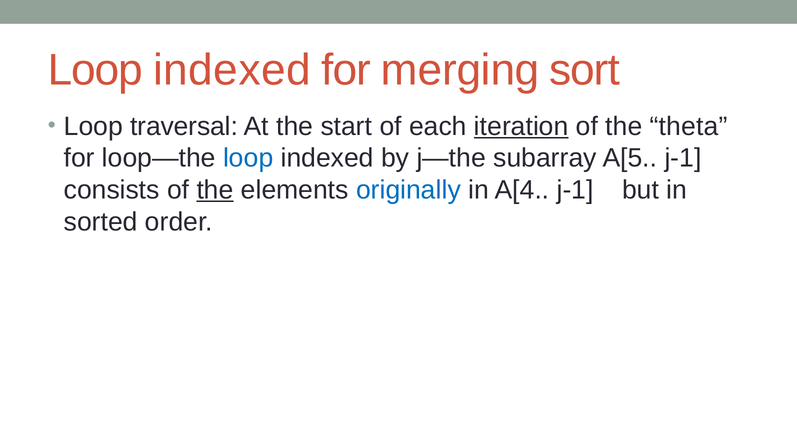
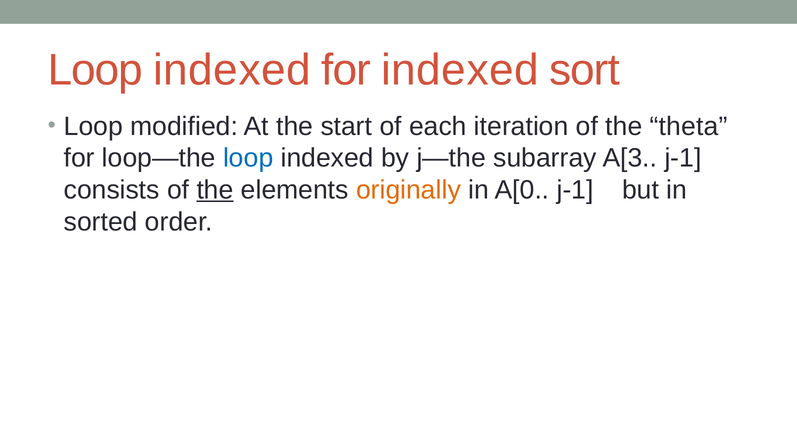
for merging: merging -> indexed (460, 70)
traversal: traversal -> modified (184, 126)
iteration underline: present -> none (521, 126)
A[5: A[5 -> A[3 (630, 158)
originally colour: blue -> orange (408, 190)
A[4: A[4 -> A[0 (522, 190)
